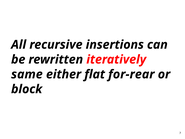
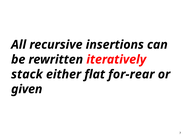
same: same -> stack (27, 74)
block: block -> given (27, 89)
